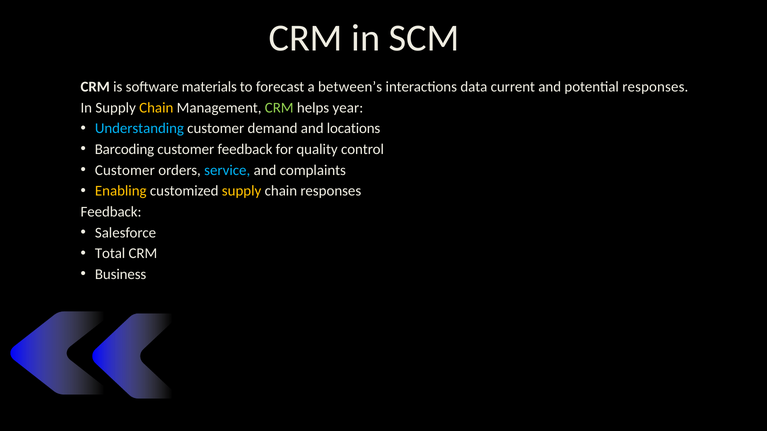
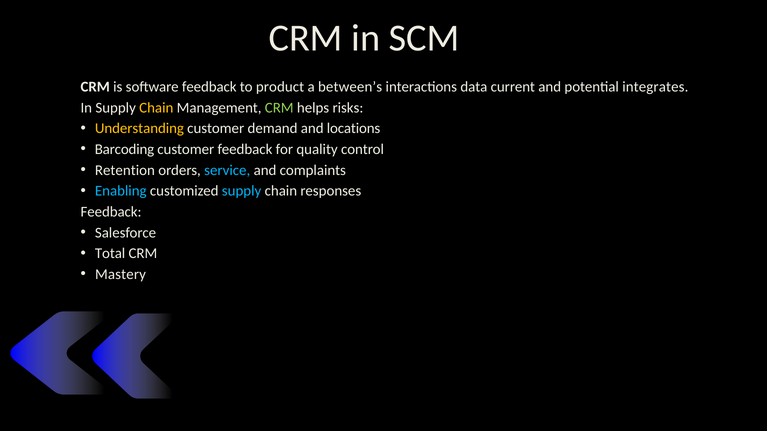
software materials: materials -> feedback (209, 87)
forecast: forecast -> product (280, 87)
potential responses: responses -> integrates (655, 87)
year: year -> risks (348, 108)
Understanding colour: light blue -> yellow (139, 129)
Customer: Customer -> Retention (125, 170)
Enabling colour: yellow -> light blue (121, 191)
supply colour: yellow -> light blue (242, 191)
Business: Business -> Mastery (120, 275)
